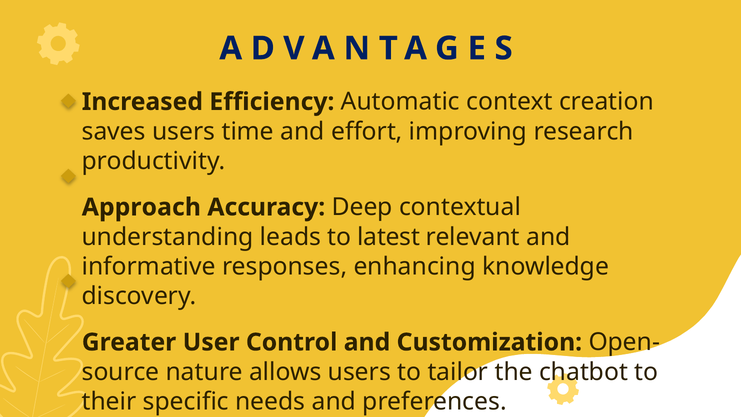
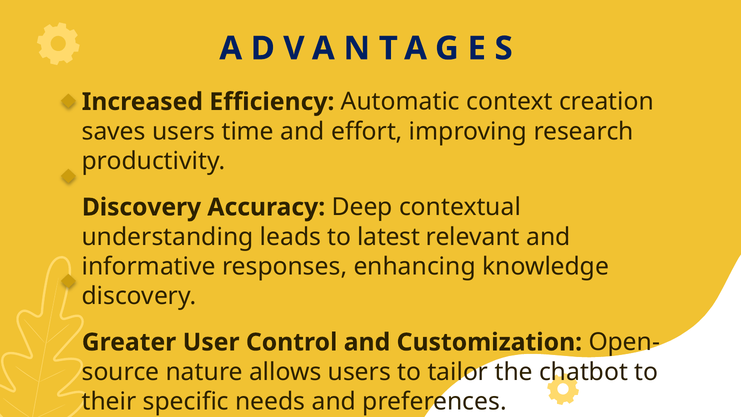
Approach: Approach -> Discovery (141, 207)
